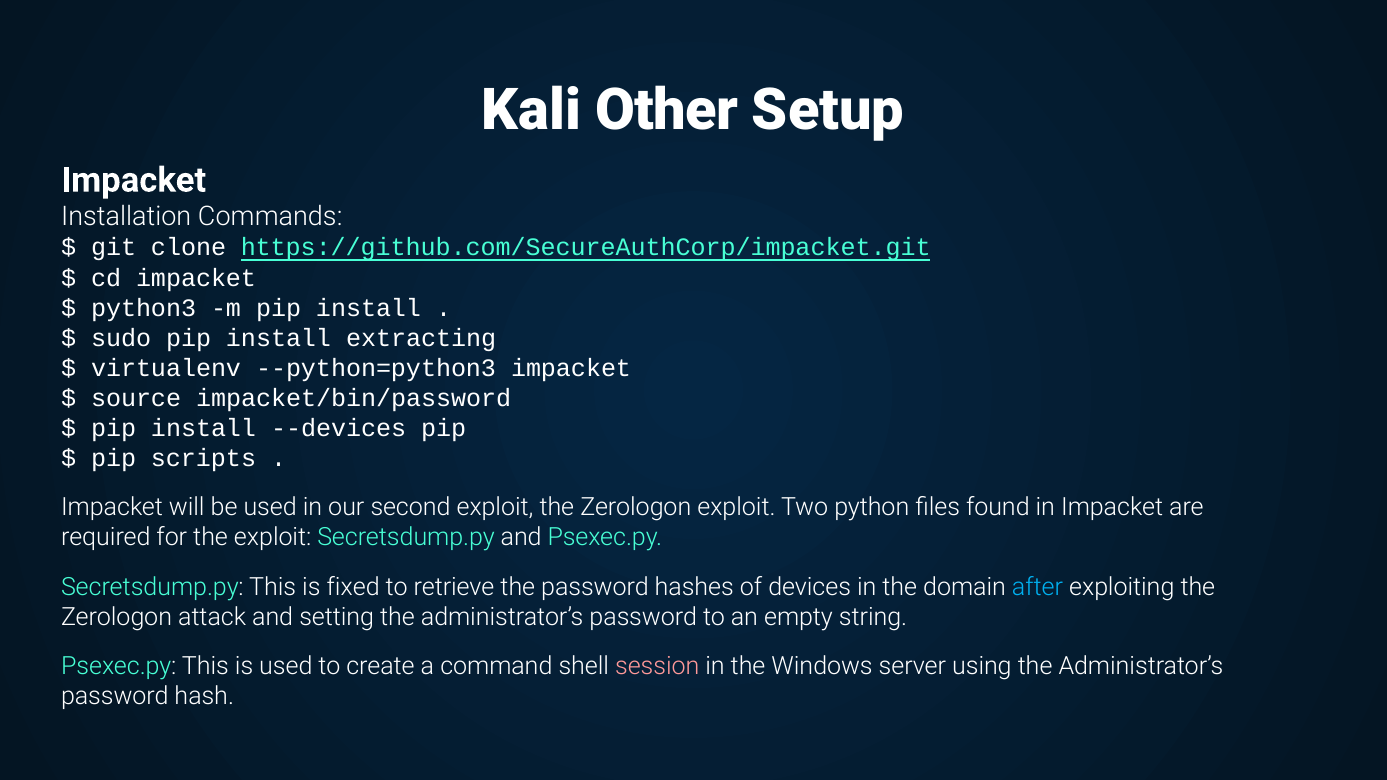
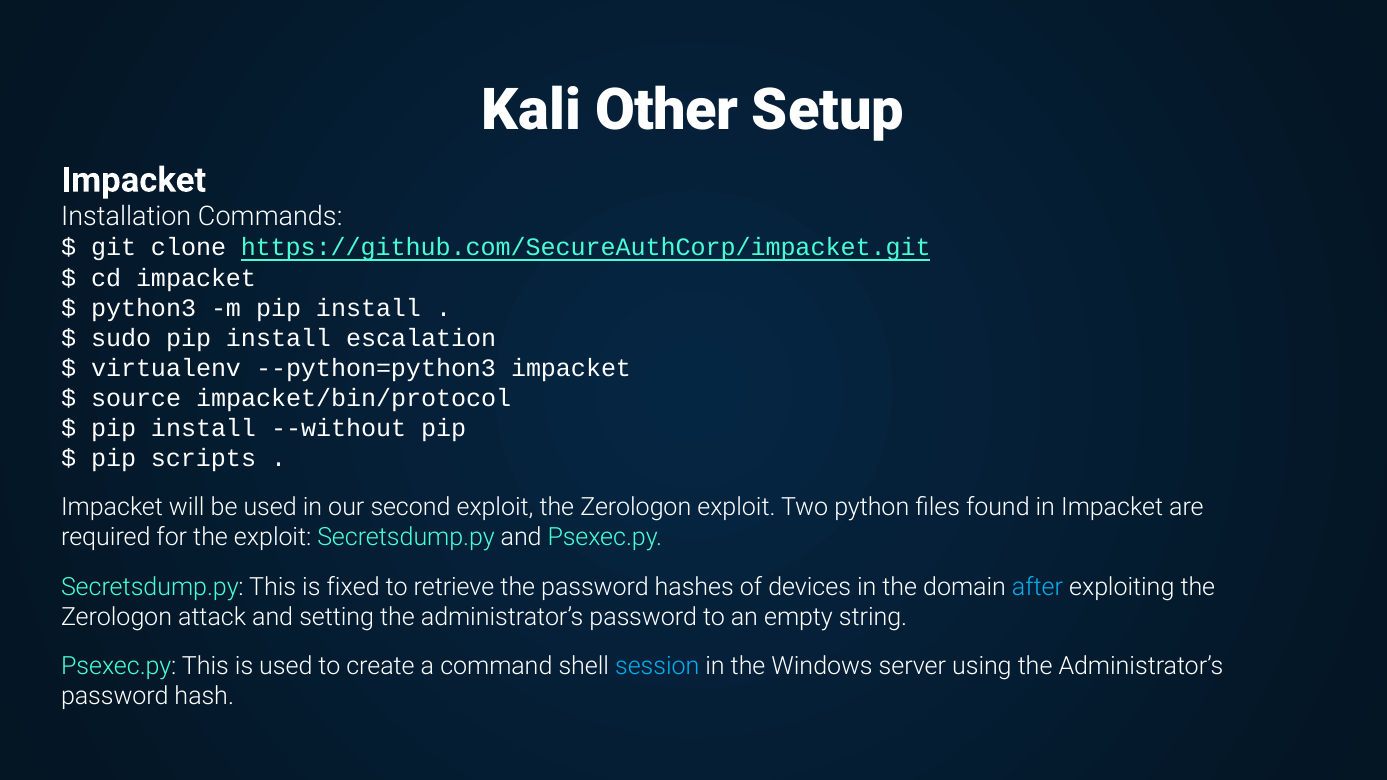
extracting: extracting -> escalation (421, 338)
impacket/bin/password: impacket/bin/password -> impacket/bin/protocol (354, 398)
--devices: --devices -> --without (339, 428)
session colour: pink -> light blue (657, 667)
